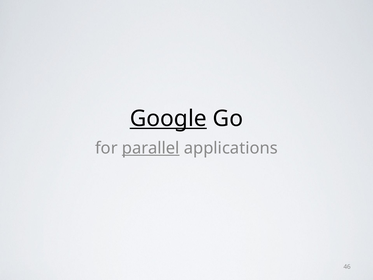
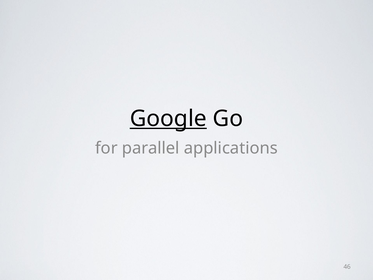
parallel underline: present -> none (151, 148)
